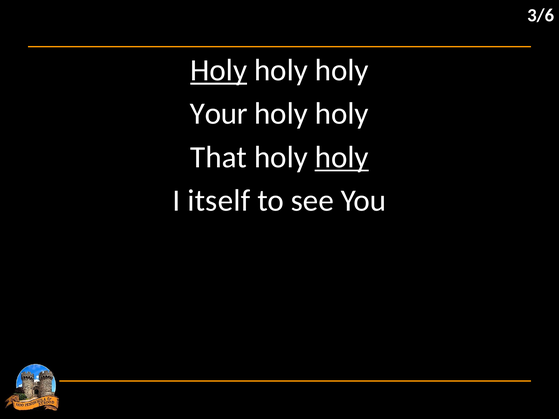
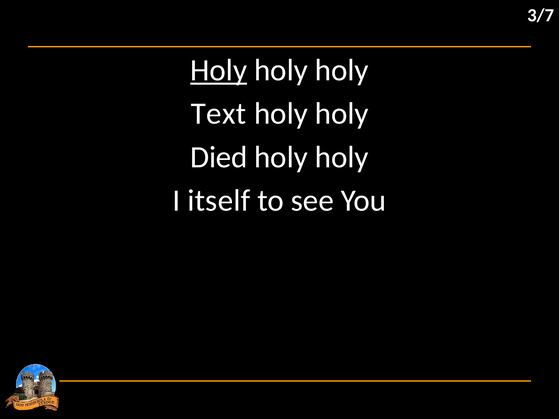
3/6: 3/6 -> 3/7 (541, 15)
Your: Your -> Text (218, 114)
That: That -> Died (219, 157)
holy underline: present -> none (342, 157)
